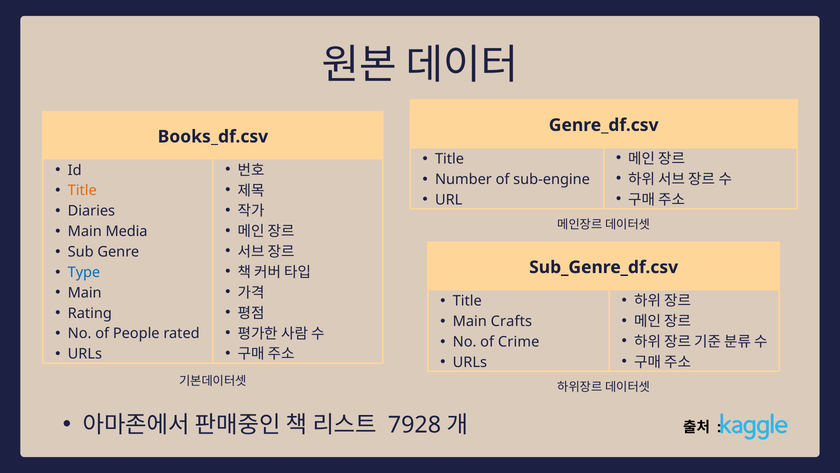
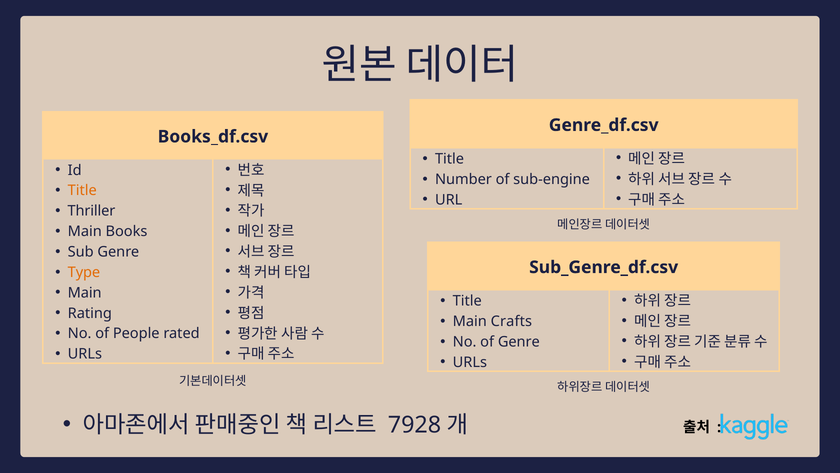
Diaries: Diaries -> Thriller (91, 211)
Media: Media -> Books (126, 231)
Type colour: blue -> orange (84, 272)
of Crime: Crime -> Genre (519, 342)
